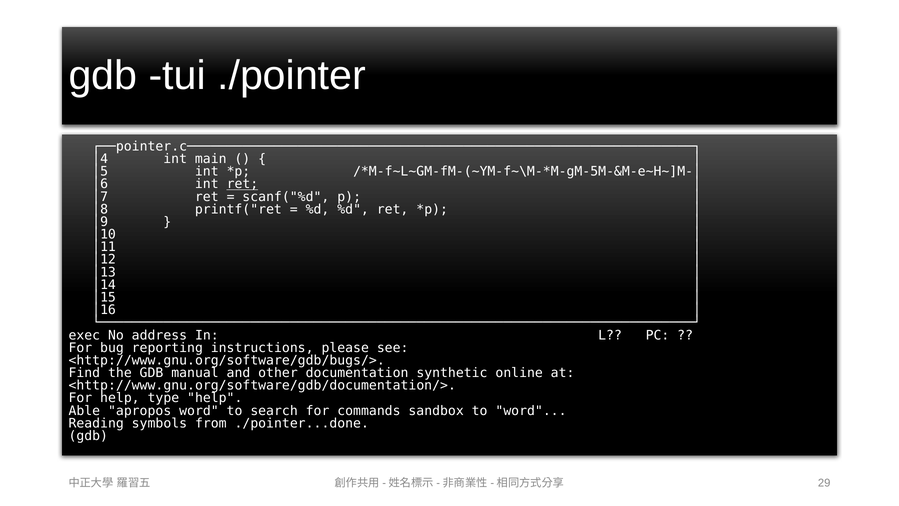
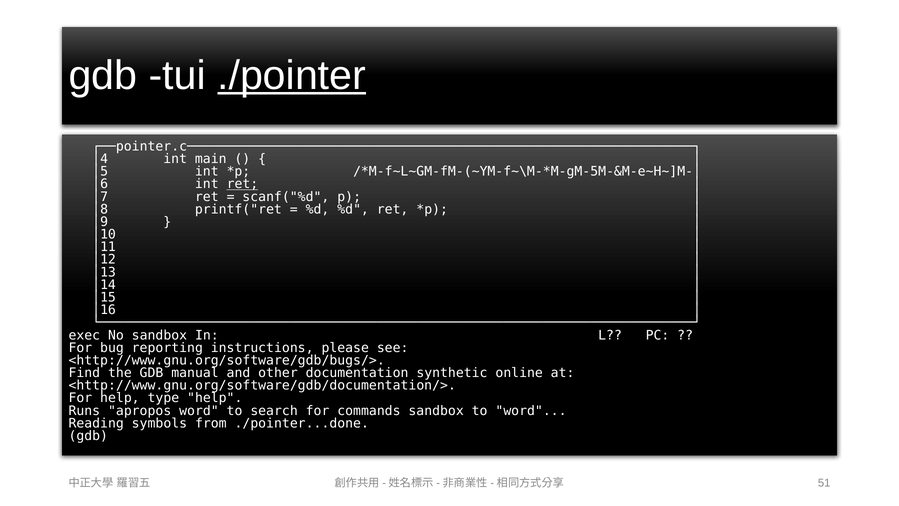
./pointer underline: none -> present (292, 76)
No address: address -> sandbox (159, 335)
Able: Able -> Runs (84, 410)
29: 29 -> 51 (824, 483)
